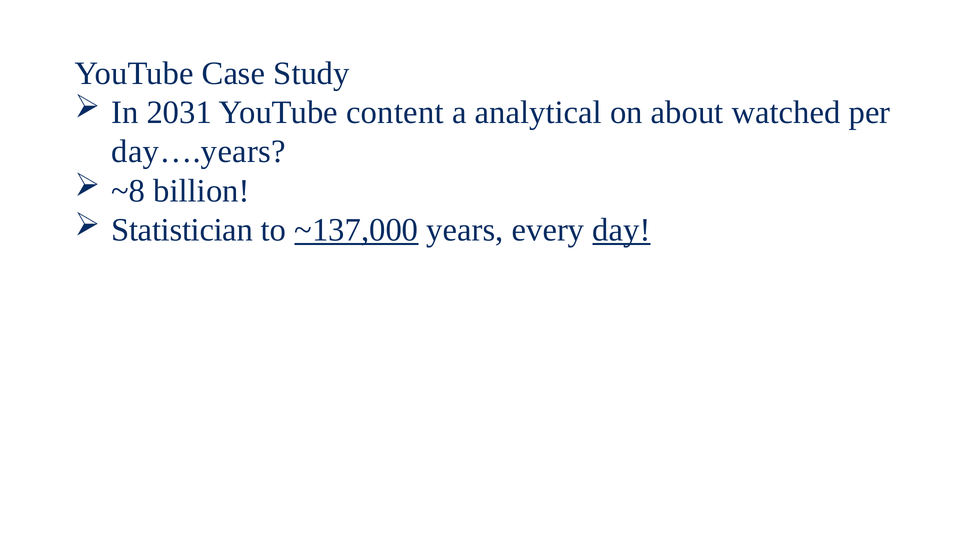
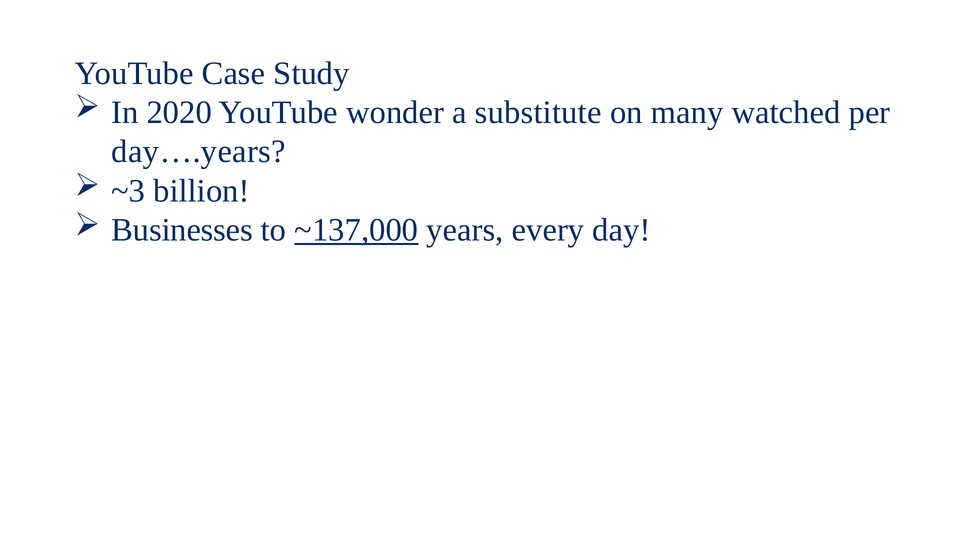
2031: 2031 -> 2020 (179, 113)
content: content -> wonder (395, 113)
analytical: analytical -> substitute (538, 113)
about: about -> many (687, 113)
~8: ~8 -> ~3 (128, 191)
Statistician: Statistician -> Businesses (182, 230)
day underline: present -> none (621, 230)
